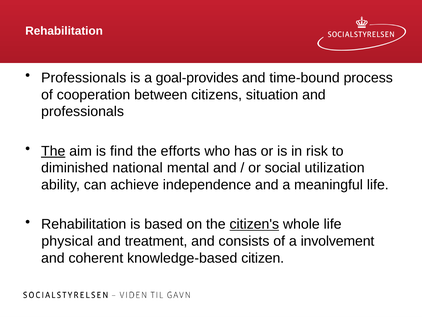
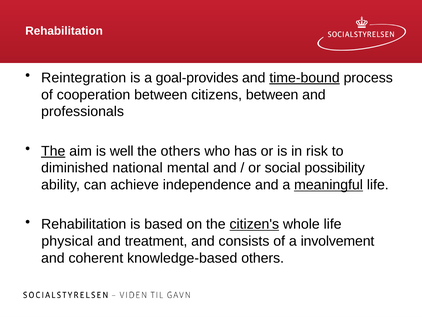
Professionals: Professionals -> Reintegration (84, 78)
time-bound underline: none -> present (305, 78)
citizens situation: situation -> between (272, 95)
find: find -> well (122, 151)
the efforts: efforts -> others (181, 151)
utilization: utilization -> possibility (335, 168)
meaningful underline: none -> present (329, 185)
knowledge-based citizen: citizen -> others (263, 258)
